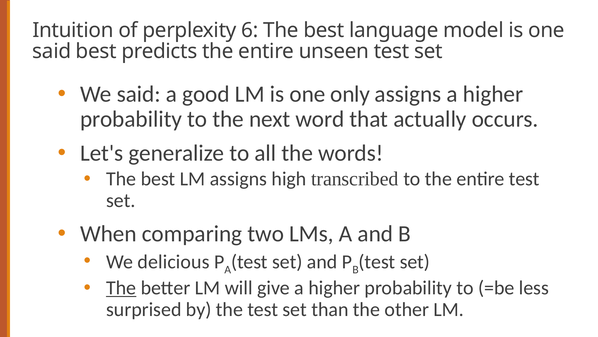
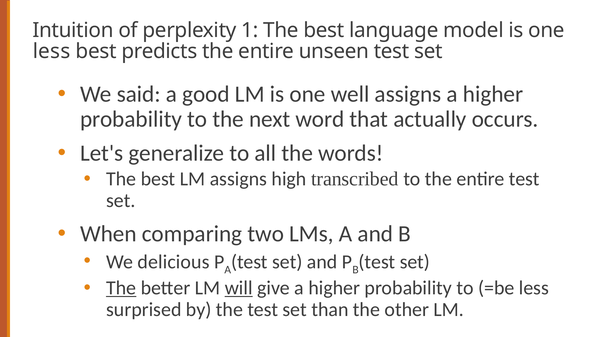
6: 6 -> 1 (250, 30)
said: said -> less (52, 51)
only: only -> well (350, 94)
will underline: none -> present (239, 287)
